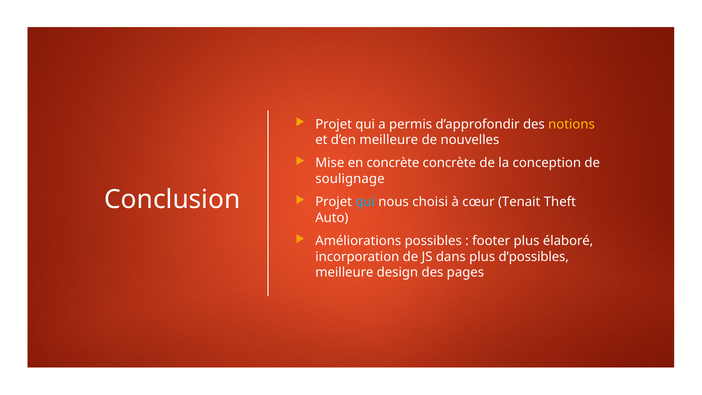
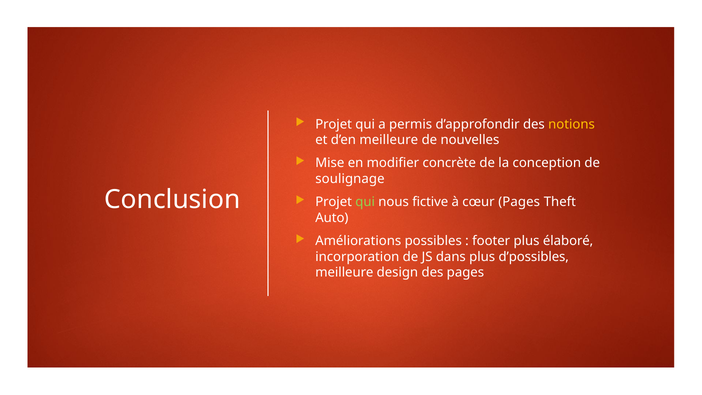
en concrète: concrète -> modifier (393, 163)
qui colour: light blue -> light green (365, 202)
choisi: choisi -> fictive (430, 202)
cœur Tenait: Tenait -> Pages (519, 202)
